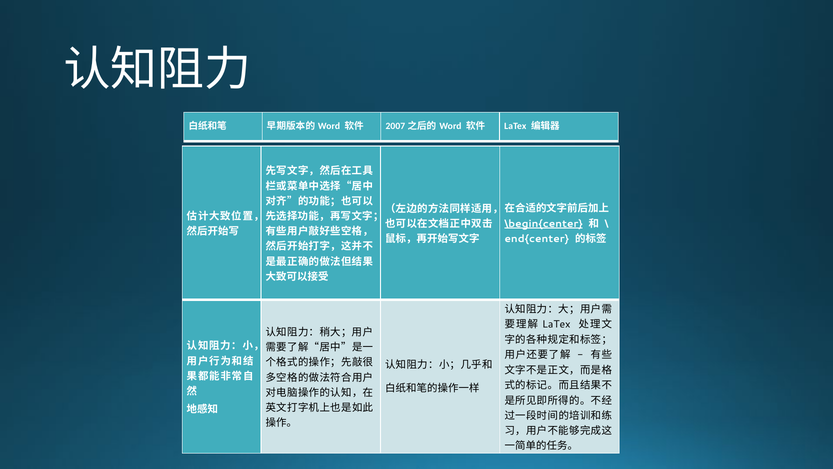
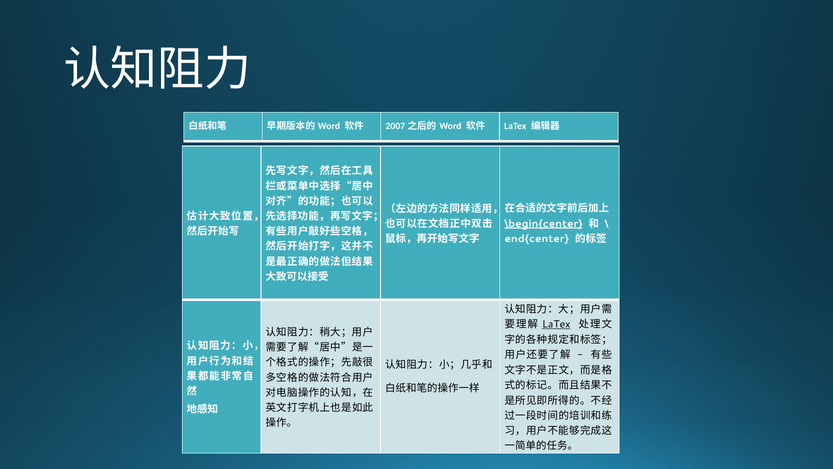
LaTex underline: none -> present (556, 324)
